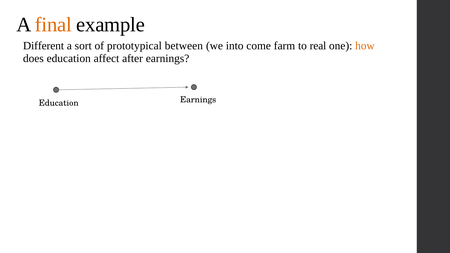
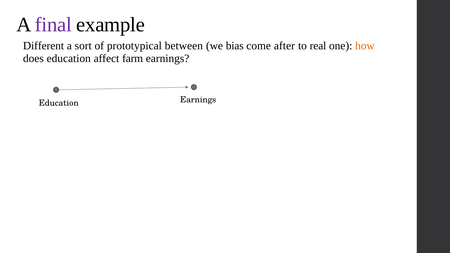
final colour: orange -> purple (53, 25)
into: into -> bias (235, 46)
farm: farm -> after (284, 46)
after: after -> farm (133, 59)
